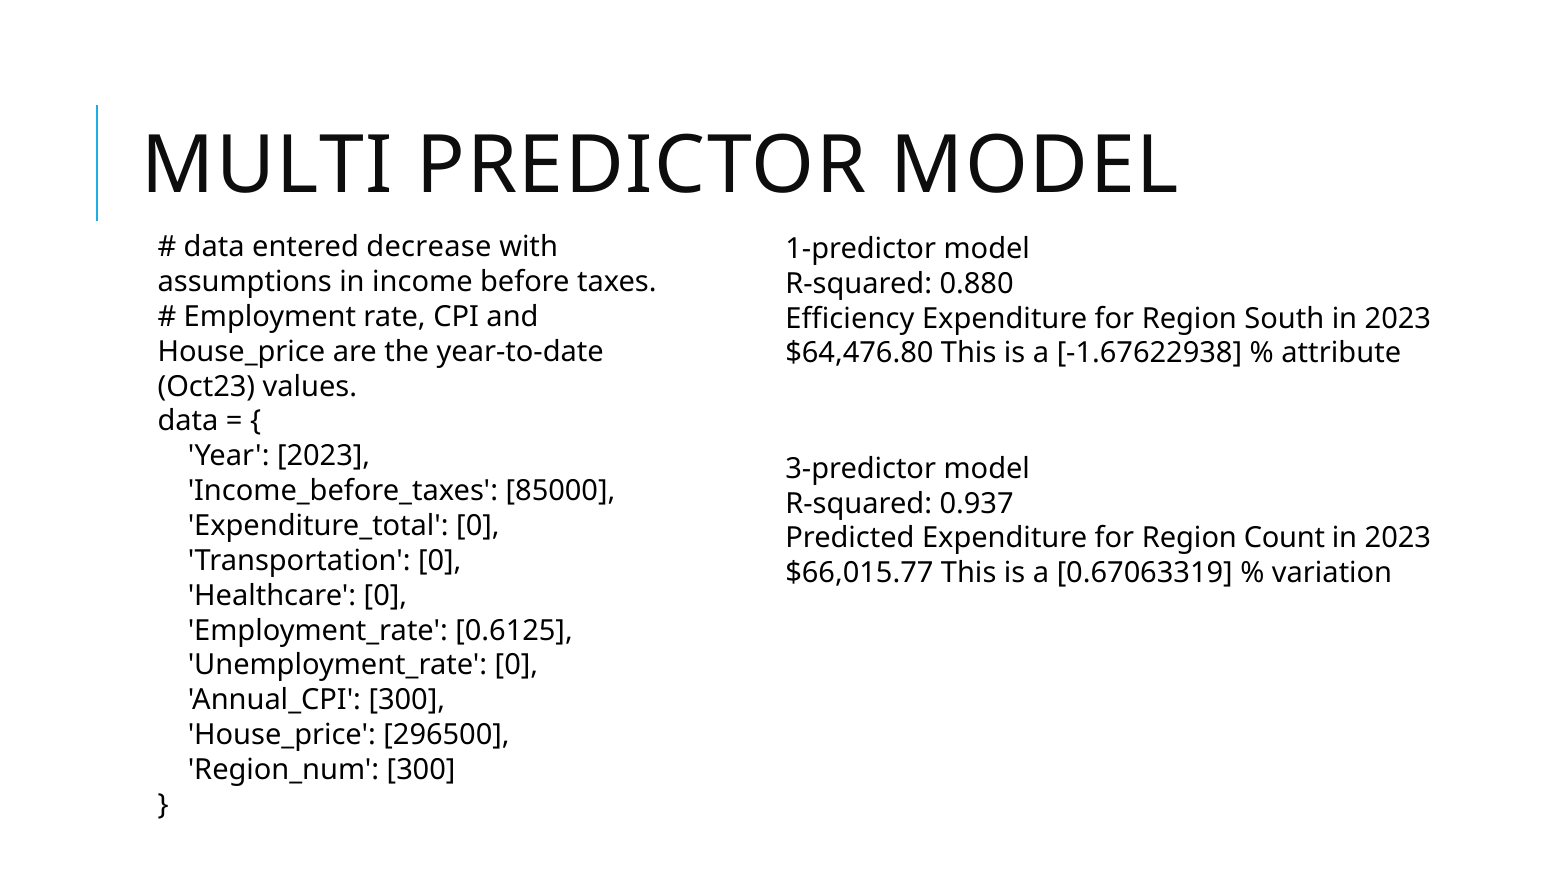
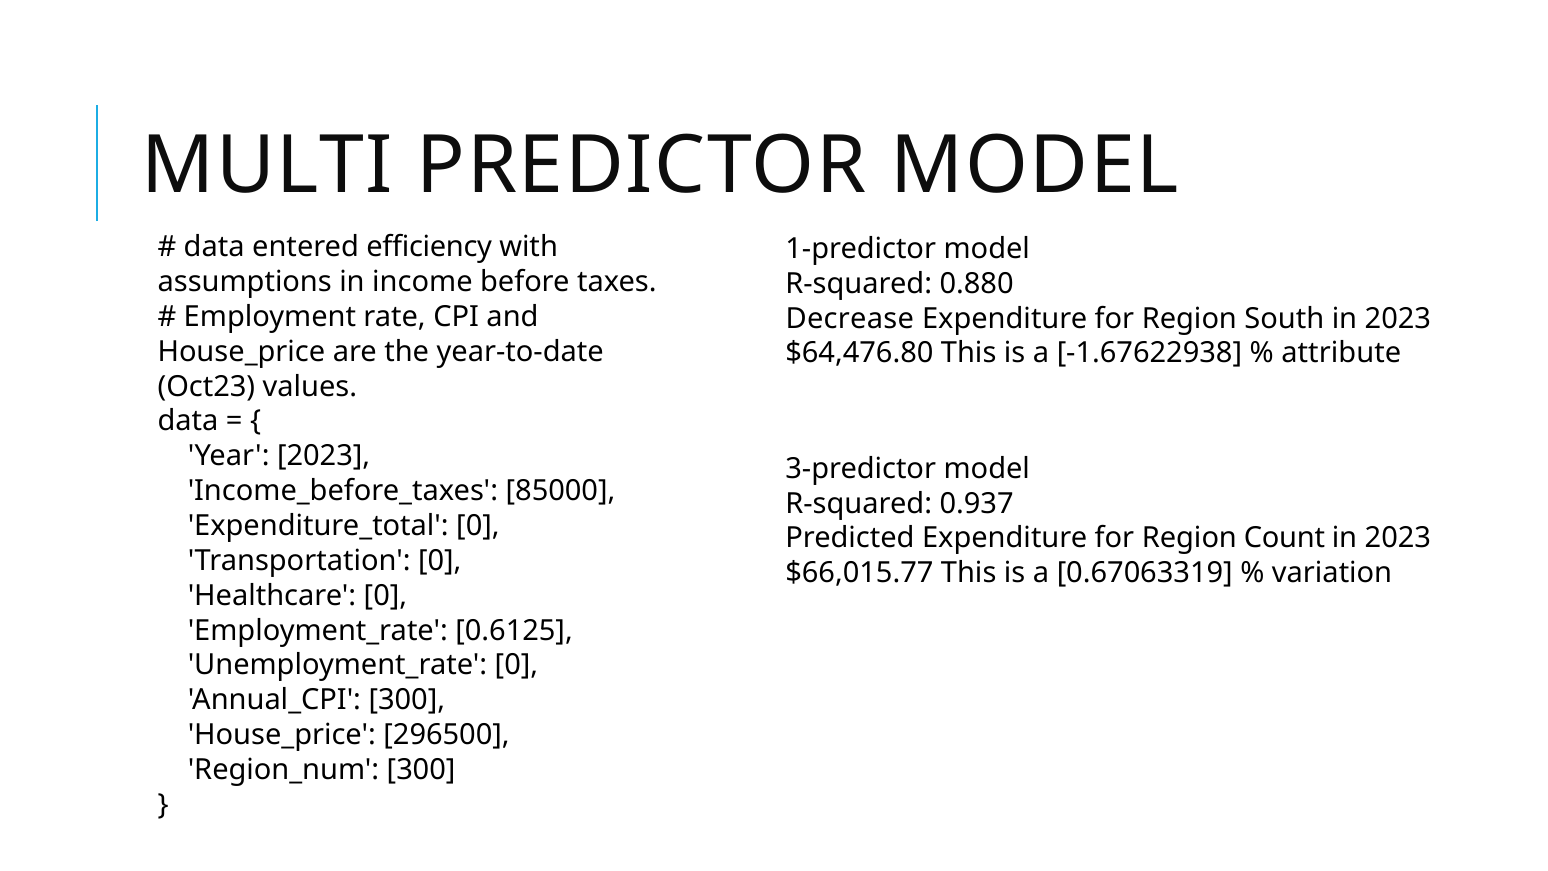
decrease: decrease -> efficiency (429, 247)
Efficiency: Efficiency -> Decrease (850, 318)
